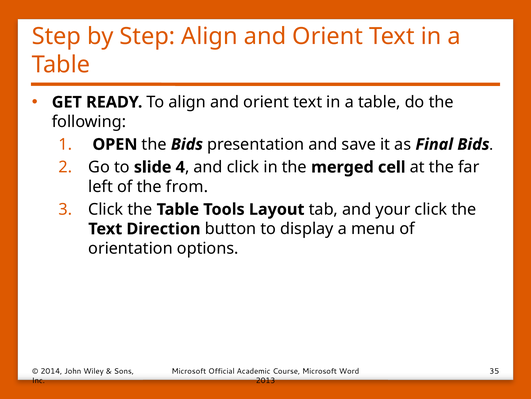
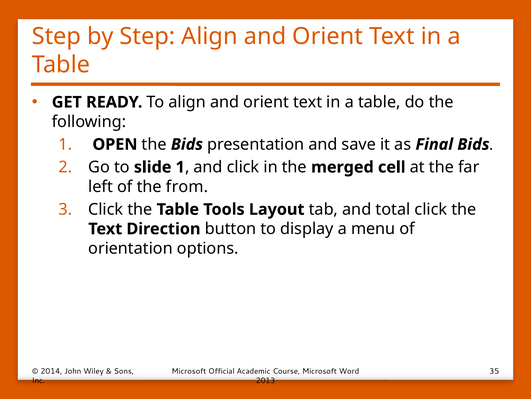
slide 4: 4 -> 1 (180, 167)
your: your -> total (393, 209)
